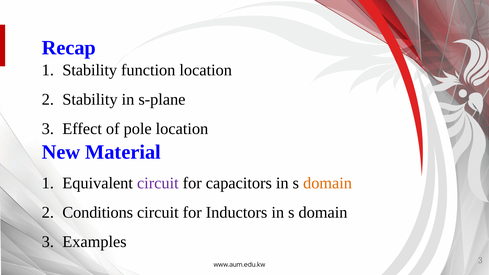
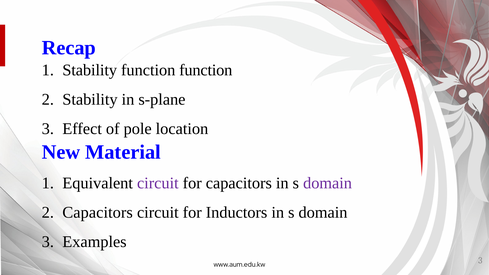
function location: location -> function (206, 70)
domain colour: orange -> purple (328, 183)
Conditions: Conditions -> Capacitors (98, 212)
